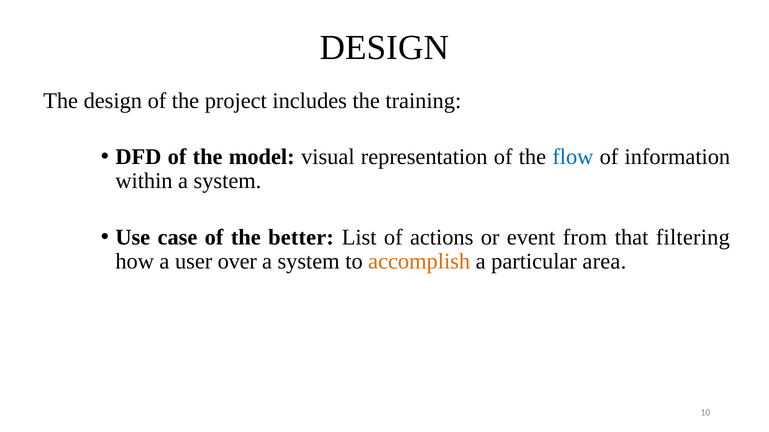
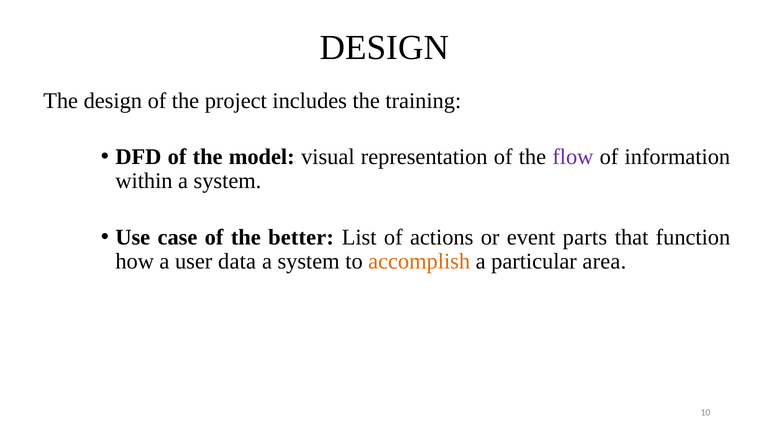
flow colour: blue -> purple (573, 157)
from: from -> parts (585, 238)
filtering: filtering -> function (693, 238)
over: over -> data (237, 262)
